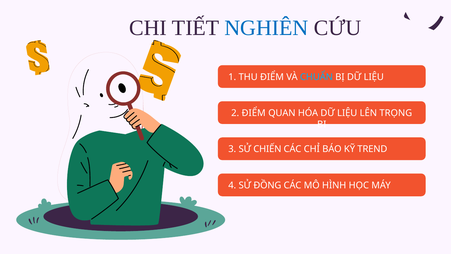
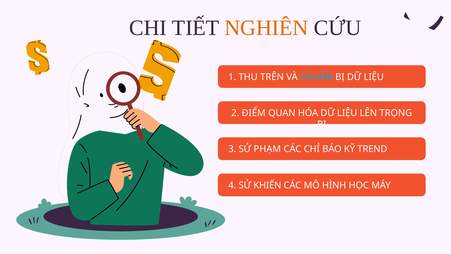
NGHIÊN colour: blue -> orange (266, 28)
THU ĐIỂM: ĐIỂM -> TRÊN (272, 77)
CHIẾN: CHIẾN -> PHẠM (267, 149)
ĐỒNG: ĐỒNG -> KHIẾN (267, 185)
